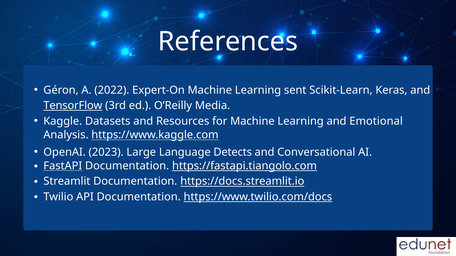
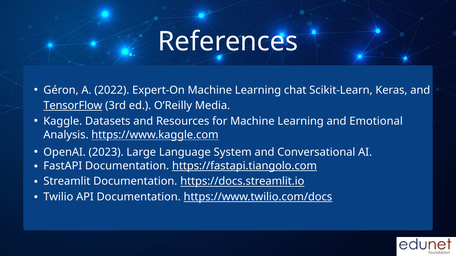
sent: sent -> chat (295, 90)
Detects: Detects -> System (233, 152)
FastAPI underline: present -> none (63, 166)
